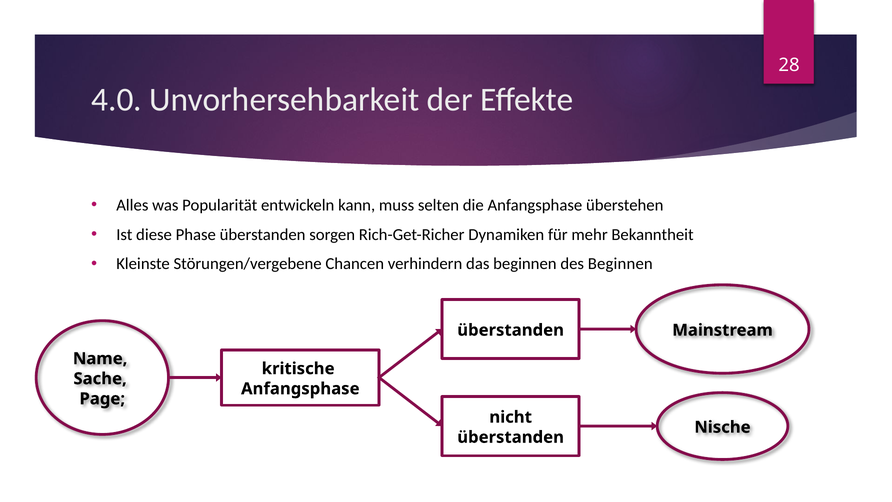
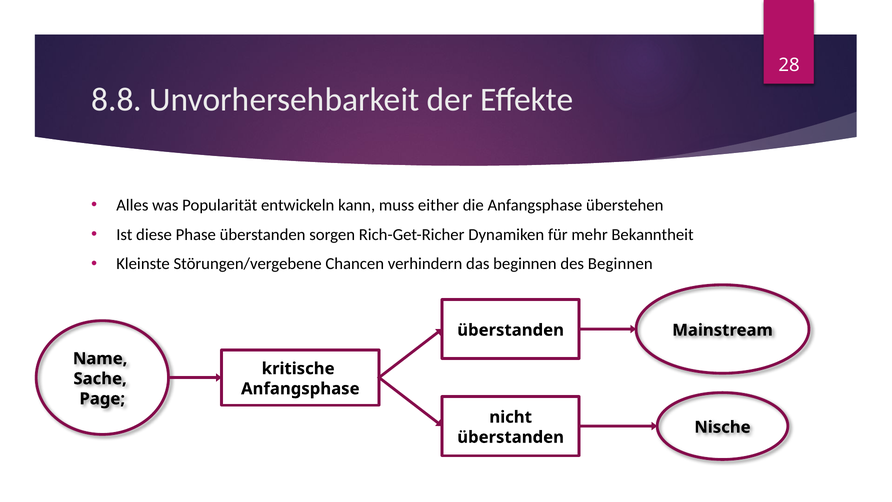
4.0: 4.0 -> 8.8 (117, 99)
selten: selten -> either (438, 205)
